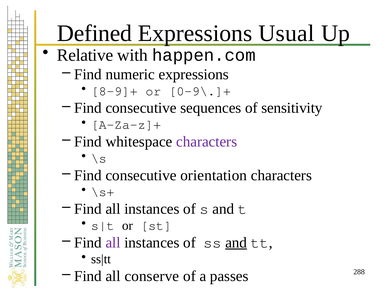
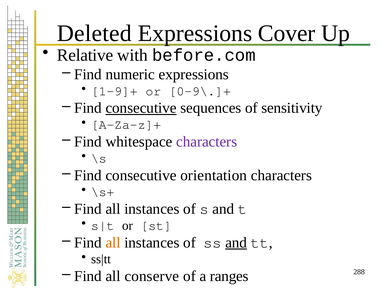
Defined: Defined -> Deleted (94, 33)
Usual: Usual -> Cover (287, 33)
happen.com: happen.com -> before.com (204, 55)
8-9]+: 8-9]+ -> 1-9]+ (114, 91)
consecutive underline: none -> present (141, 108)
all colour: purple -> orange (113, 243)
passes: passes -> ranges (229, 276)
